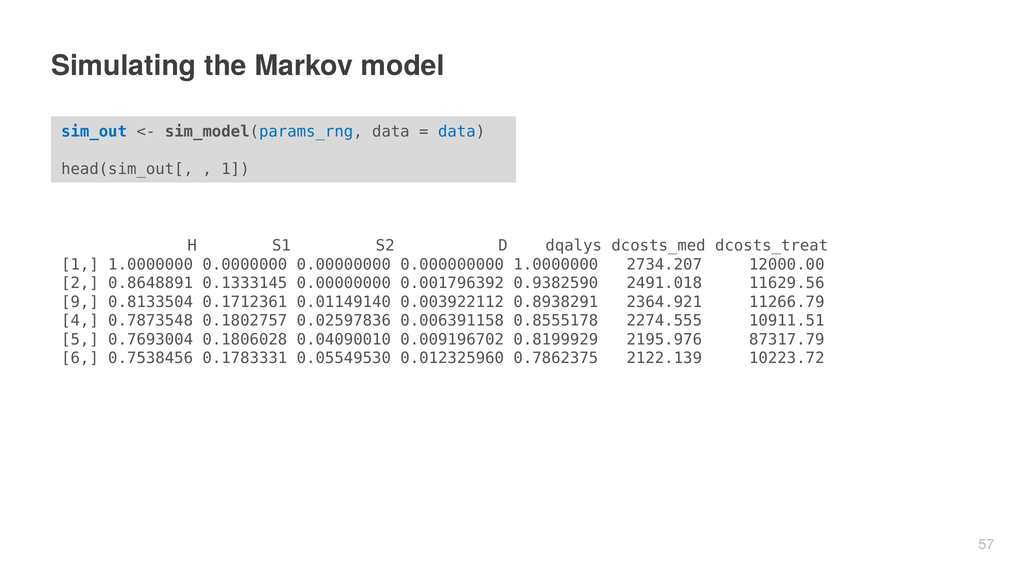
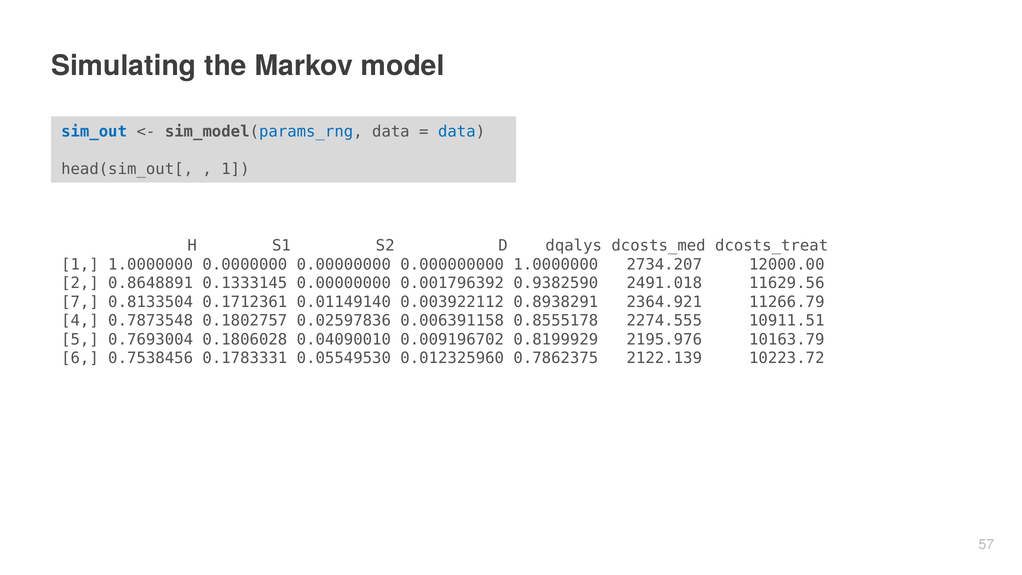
9: 9 -> 7 (80, 302)
87317.79: 87317.79 -> 10163.79 (787, 339)
